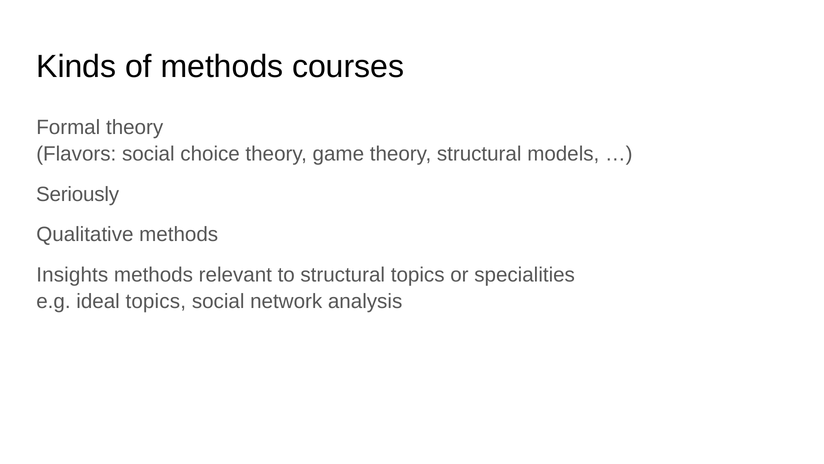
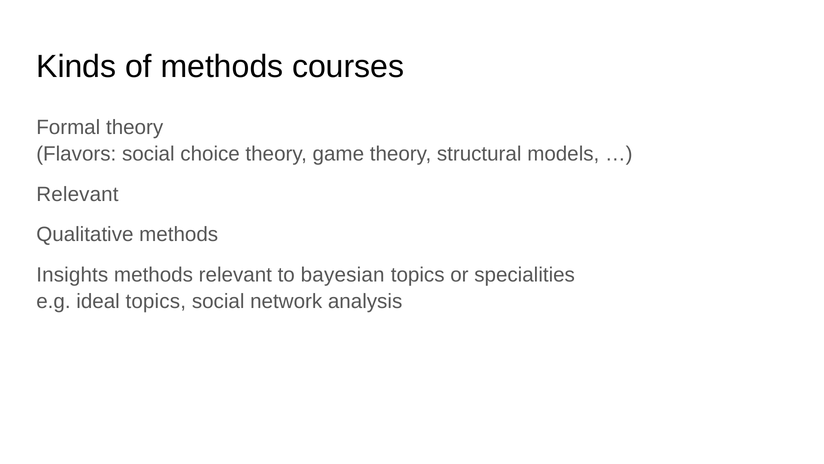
Seriously: Seriously -> Relevant (77, 194)
to structural: structural -> bayesian (343, 275)
